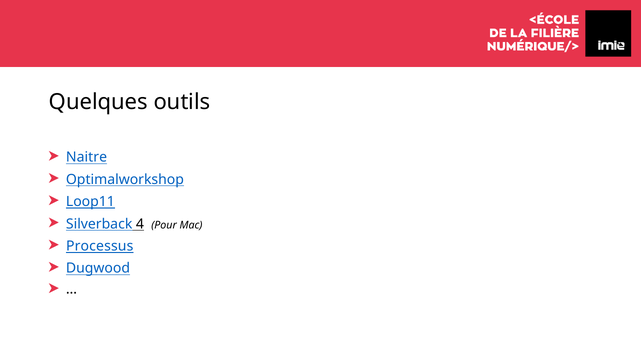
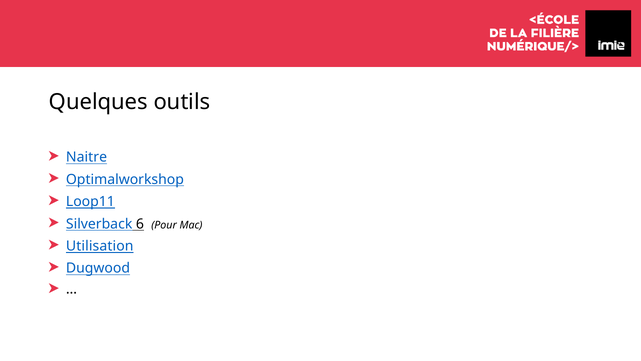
4: 4 -> 6 (140, 224)
Processus: Processus -> Utilisation (100, 246)
